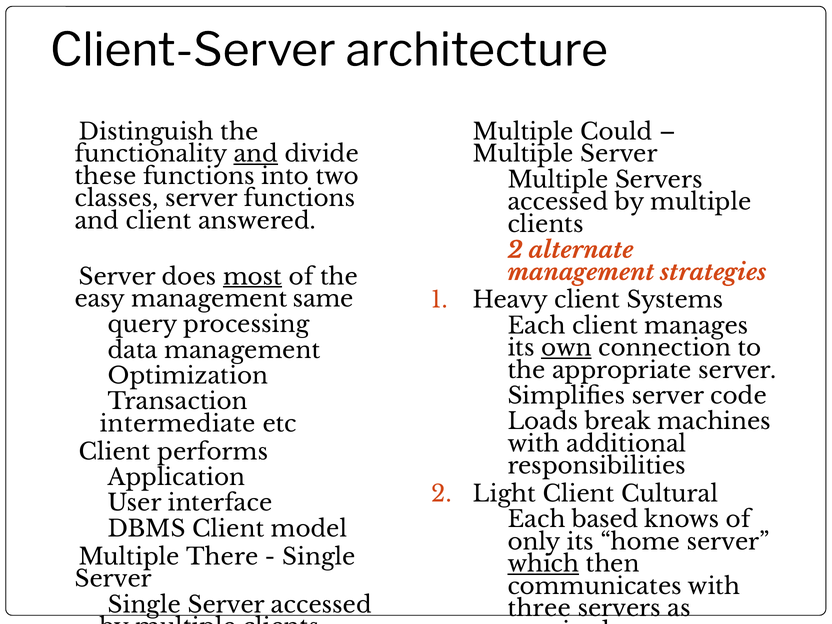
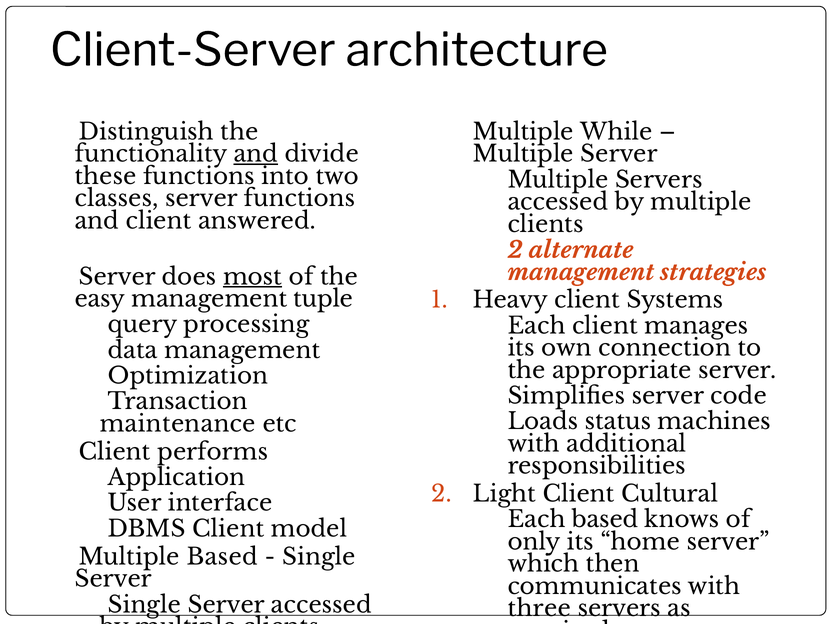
Could: Could -> While (616, 132)
same: same -> tuple (323, 299)
own underline: present -> none (566, 348)
break: break -> status (618, 422)
intermediate: intermediate -> maintenance (178, 424)
There: There -> Based (222, 557)
which underline: present -> none (543, 564)
